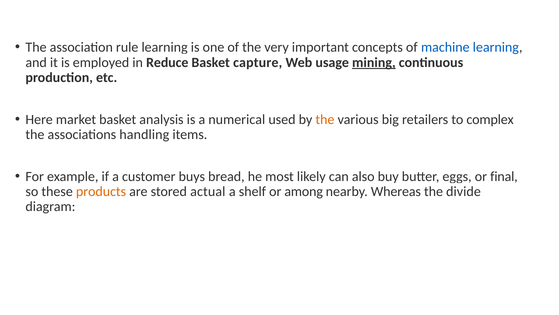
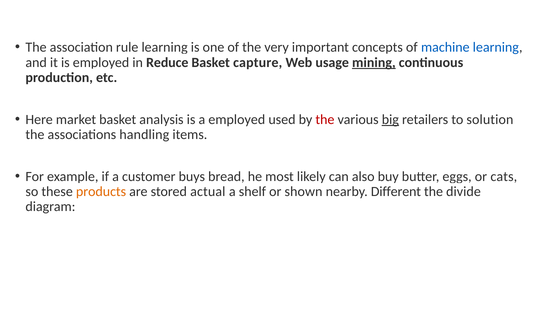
numerical: numerical -> employed (237, 119)
the colour: orange -> red (325, 119)
big underline: none -> present (390, 119)
complex: complex -> solution (490, 119)
final: final -> cats (504, 176)
among: among -> shown (303, 191)
Whereas: Whereas -> Different (396, 191)
